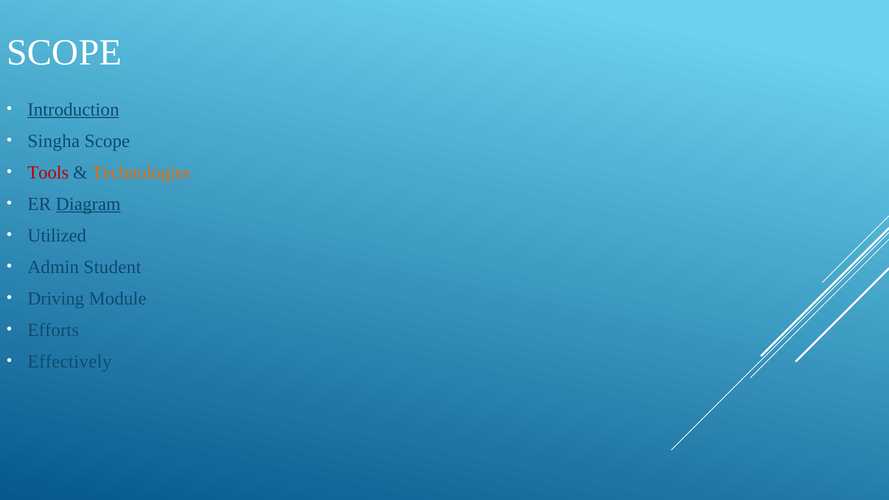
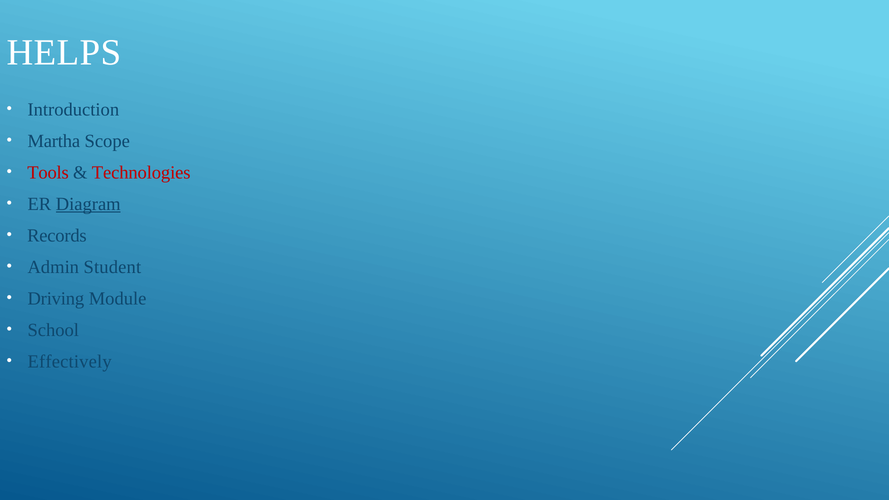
SCOPE: SCOPE -> HELPS (64, 52)
Introduction underline: present -> none (73, 109)
Singha: Singha -> Martha (54, 141)
Technologies colour: orange -> red (141, 172)
Utilized: Utilized -> Records (57, 236)
Efforts: Efforts -> School (53, 330)
